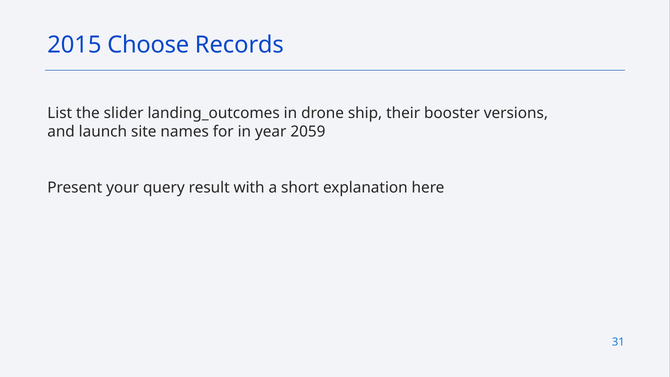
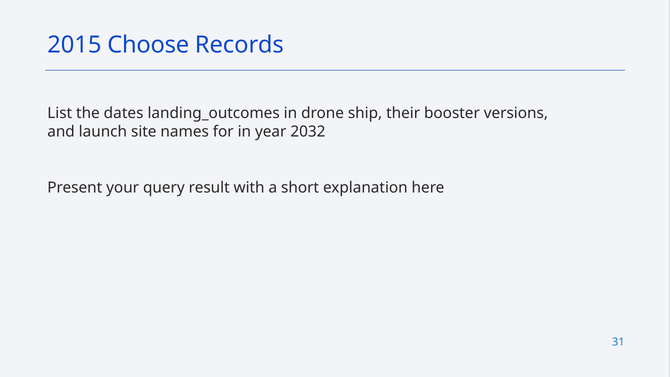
slider: slider -> dates (124, 113)
2059: 2059 -> 2032 (308, 131)
